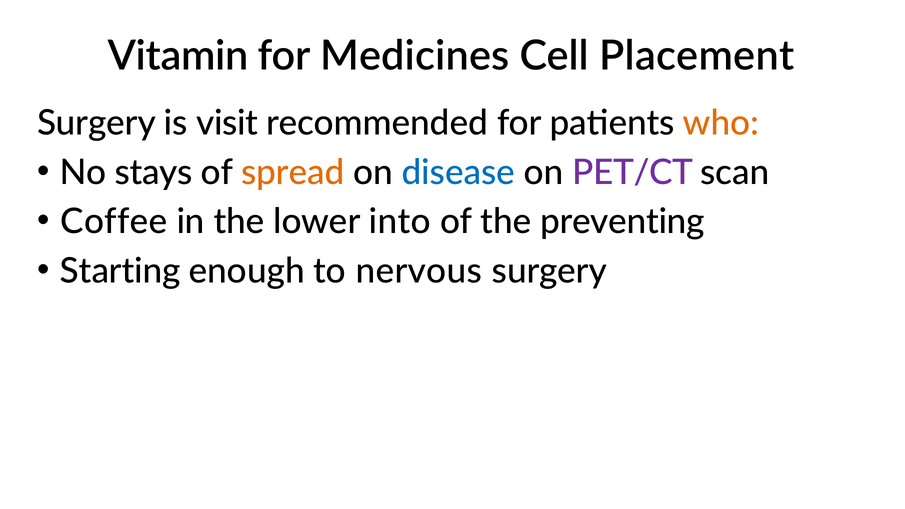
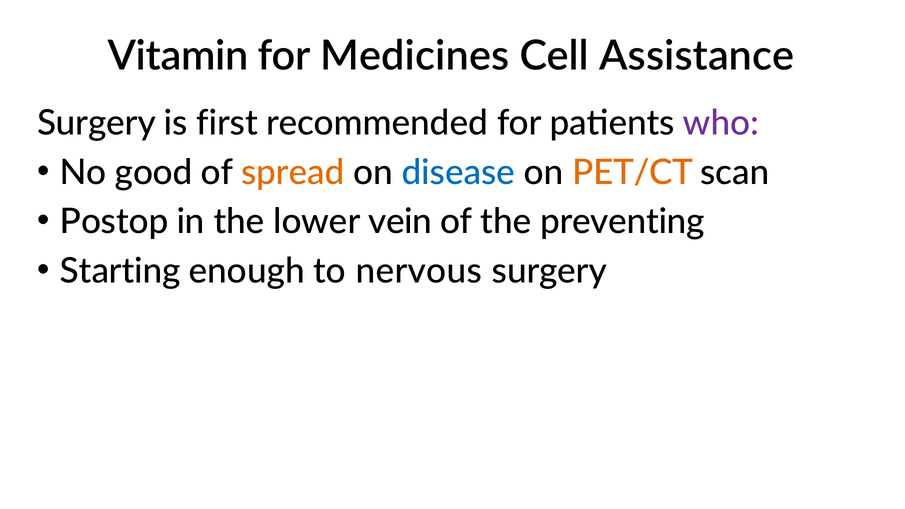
Placement: Placement -> Assistance (697, 56)
visit: visit -> first (227, 123)
who colour: orange -> purple (721, 123)
stays: stays -> good (154, 172)
PET/CT colour: purple -> orange (633, 172)
Coffee: Coffee -> Postop (114, 222)
into: into -> vein (400, 222)
